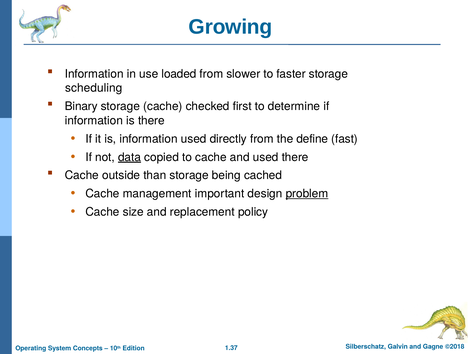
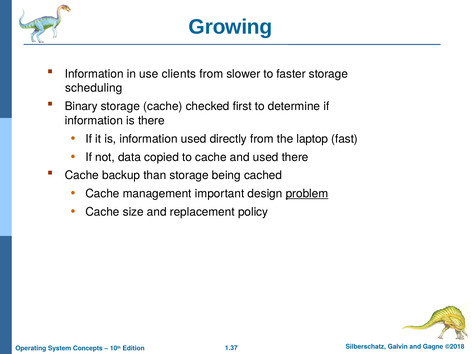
loaded: loaded -> clients (179, 74)
define: define -> laptop (312, 139)
data underline: present -> none (130, 157)
outside: outside -> backup (121, 175)
